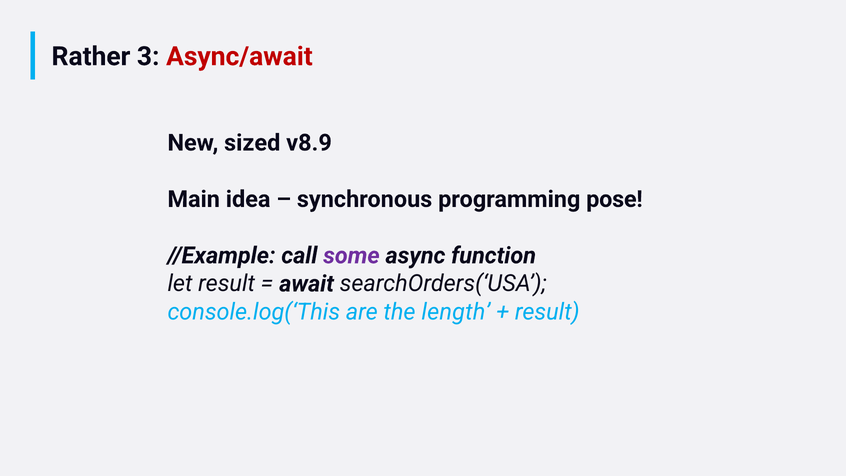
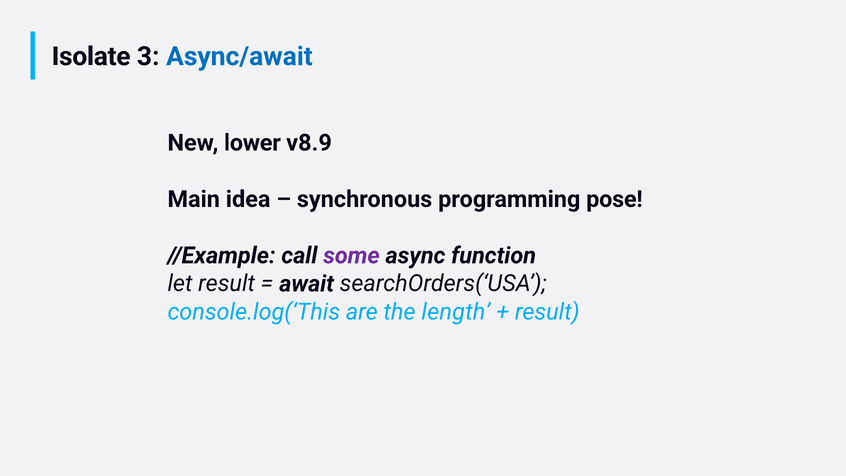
Rather: Rather -> Isolate (91, 56)
Async/await colour: red -> blue (239, 56)
sized: sized -> lower (252, 143)
